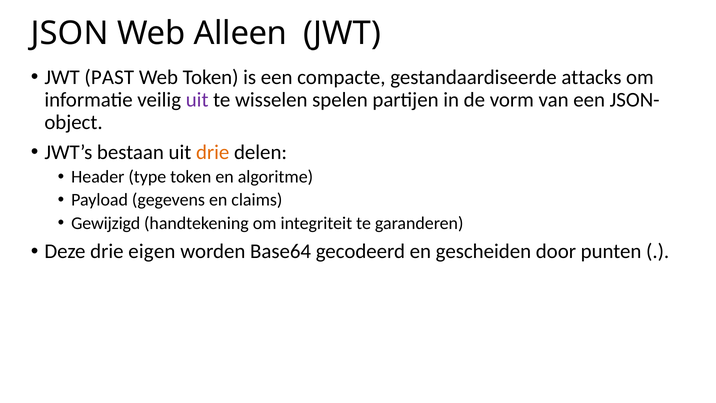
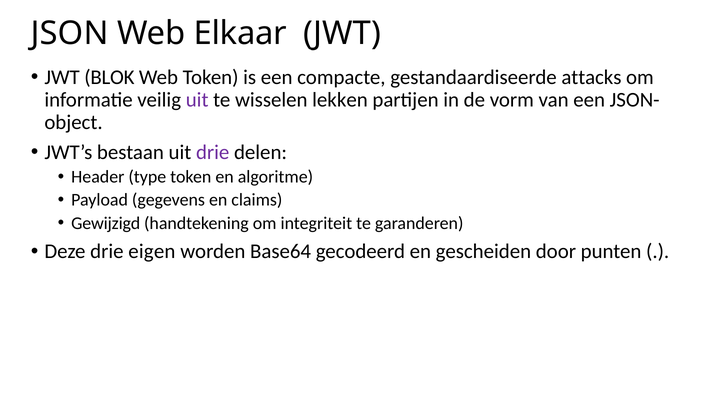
Alleen: Alleen -> Elkaar (240, 34)
PAST: PAST -> BLOK (109, 77)
spelen: spelen -> lekken (340, 100)
drie colour: orange -> purple (213, 152)
